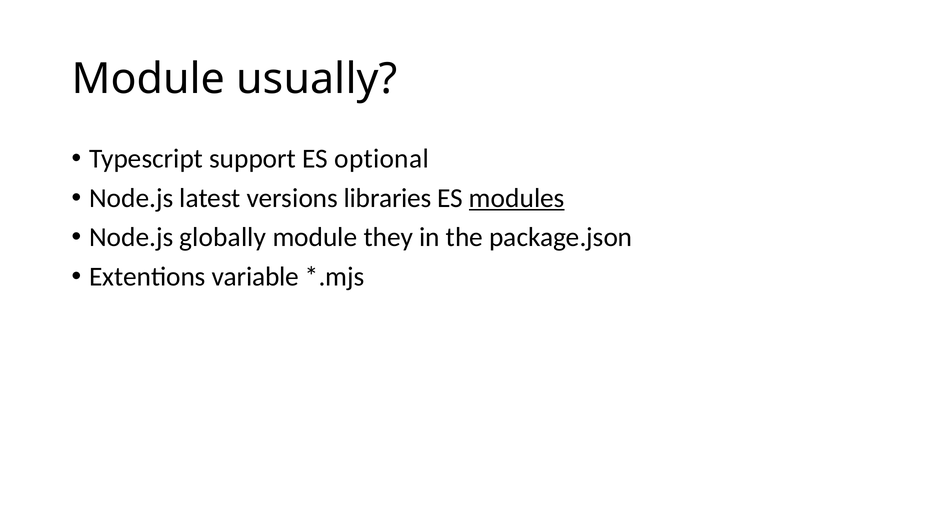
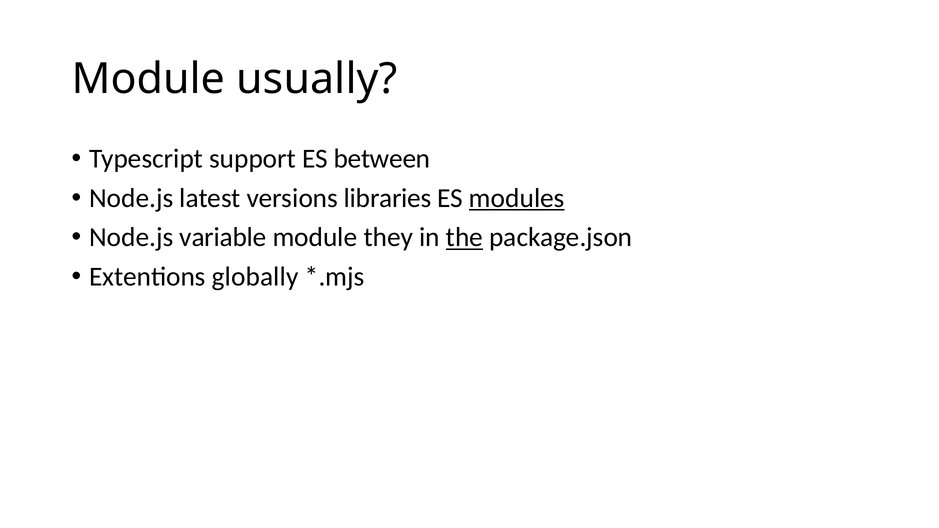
optional: optional -> between (382, 159)
globally: globally -> variable (223, 238)
the underline: none -> present (464, 238)
variable: variable -> globally (255, 277)
